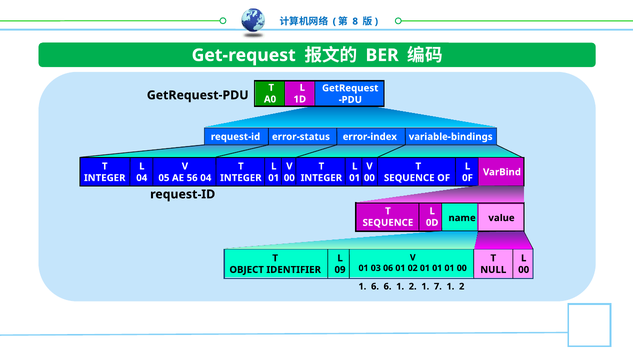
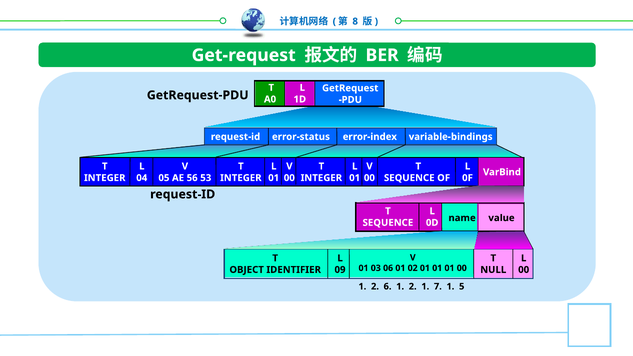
56 04: 04 -> 53 (206, 178)
6: 6 -> 2 (375, 286)
7 1 2: 2 -> 5 (462, 286)
